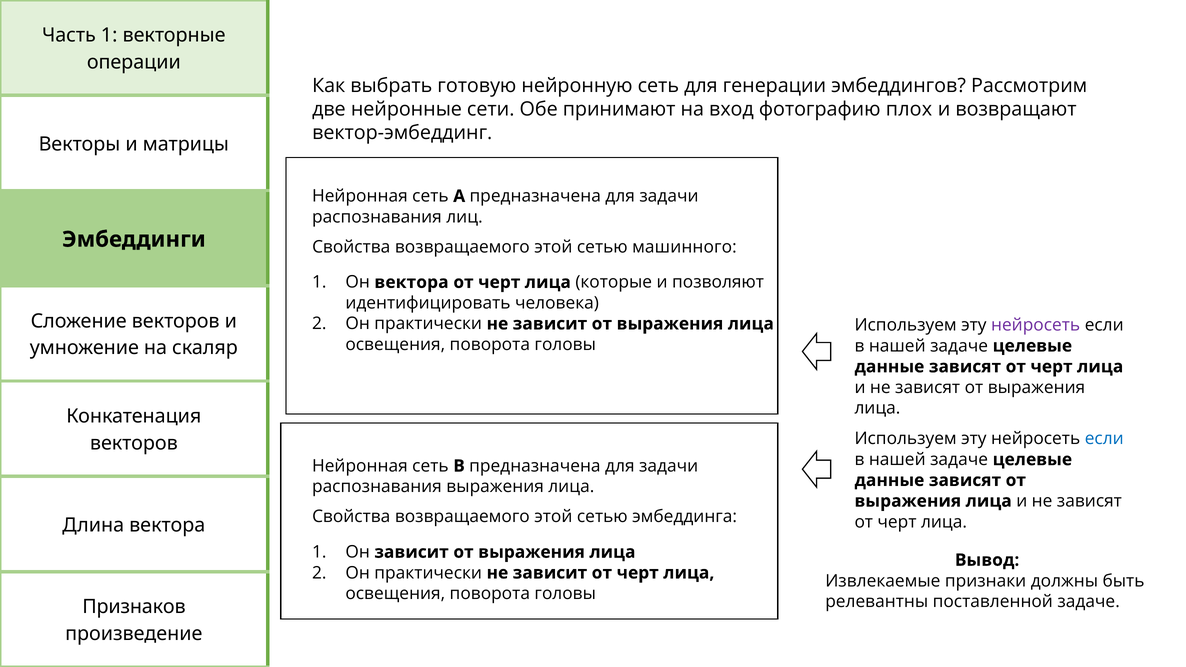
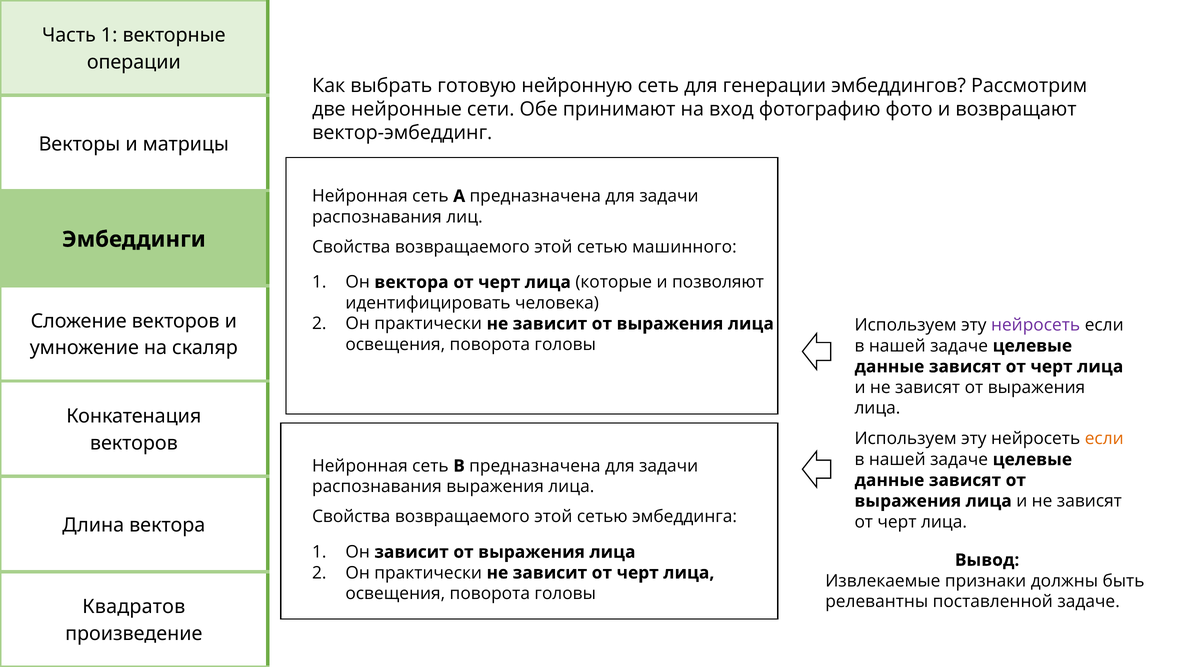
плох: плох -> фото (909, 109)
если colour: blue -> orange (1104, 439)
Признаков: Признаков -> Квадратов (134, 607)
